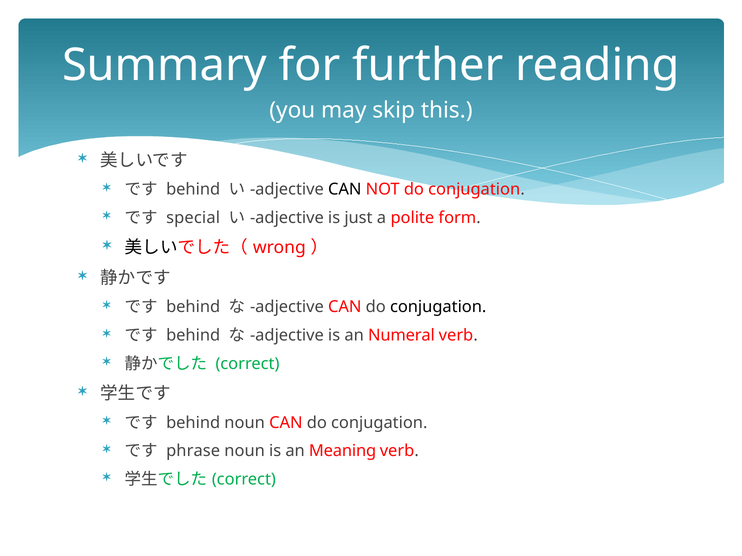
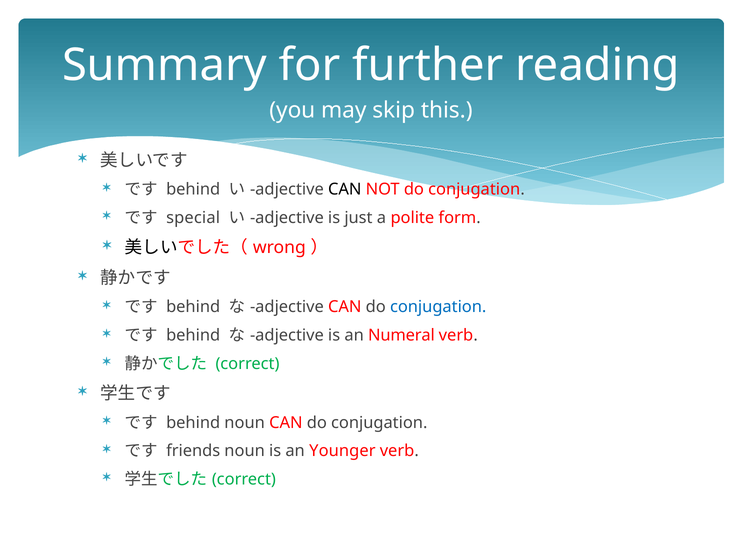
conjugation colour: black -> blue (438, 307)
phrase: phrase -> friends (193, 451)
Meaning: Meaning -> Younger (342, 451)
